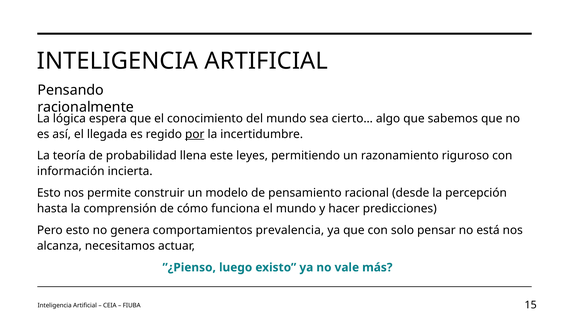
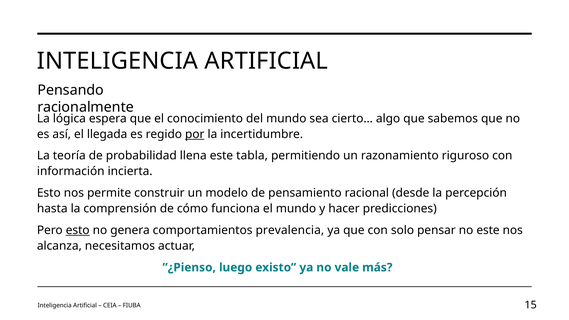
leyes: leyes -> tabla (252, 156)
esto underline: none -> present (78, 230)
no está: está -> este (488, 230)
